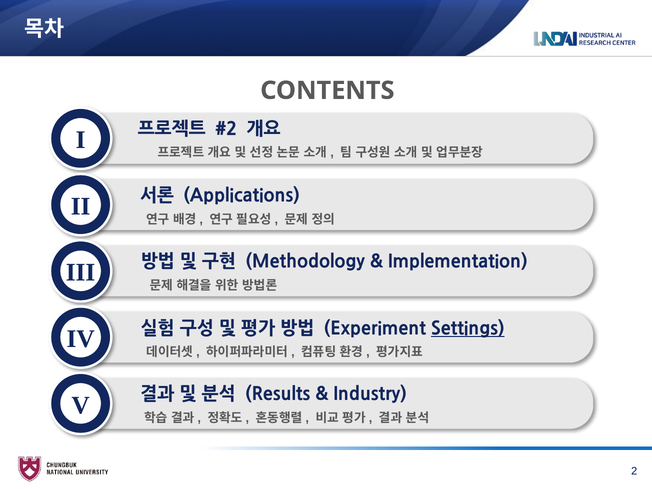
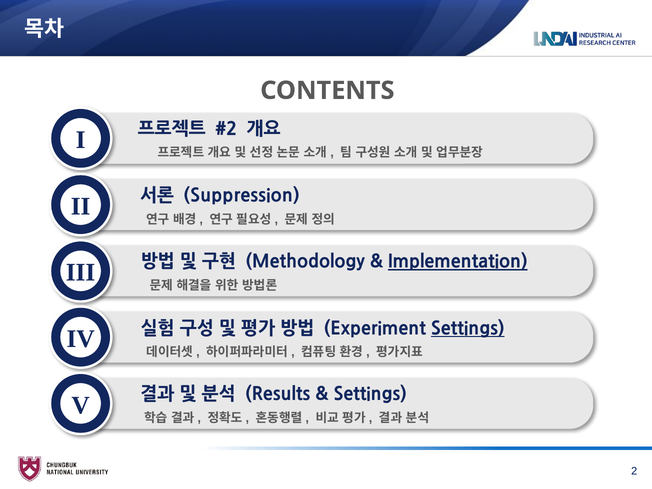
Applications: Applications -> Suppression (241, 196)
Implementation underline: none -> present (458, 262)
Industry: Industry -> Settings (370, 395)
